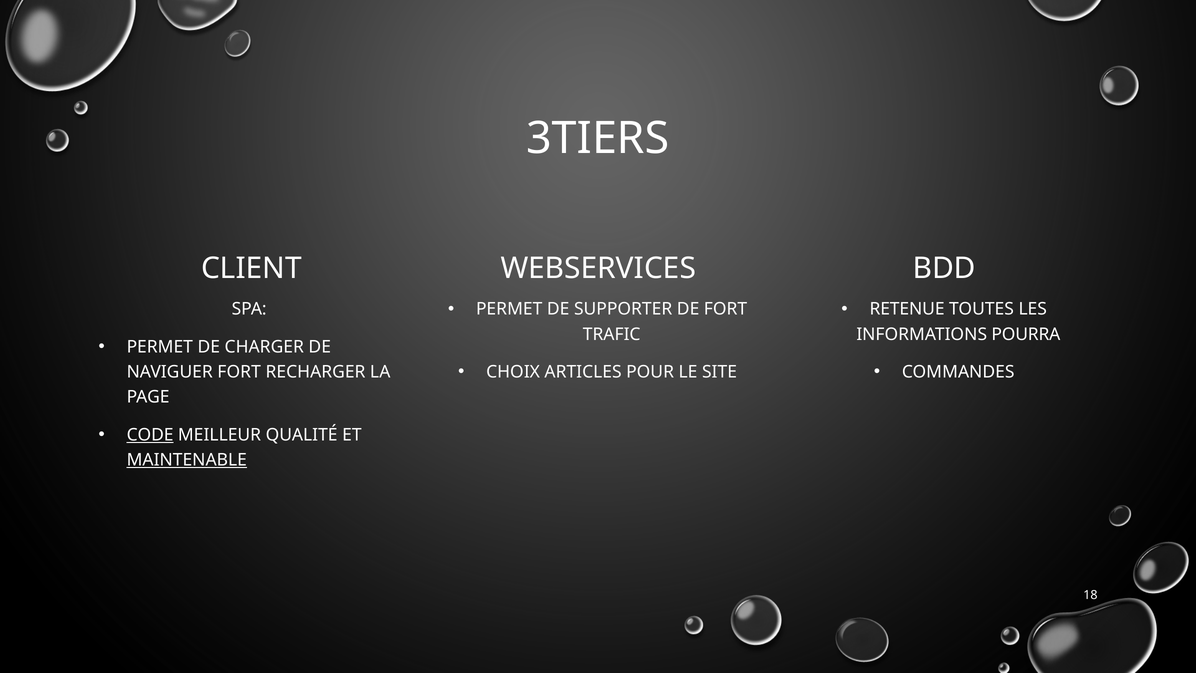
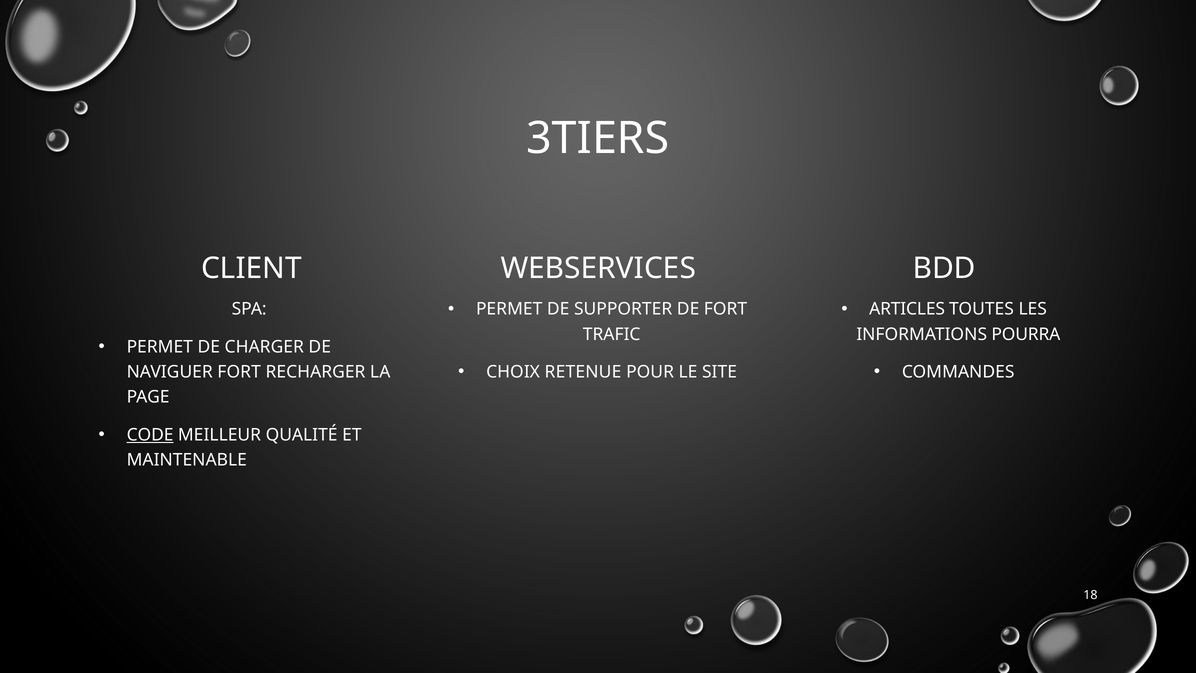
RETENUE: RETENUE -> ARTICLES (907, 309)
ARTICLES: ARTICLES -> RETENUE (583, 372)
MAINTENABLE underline: present -> none (187, 460)
